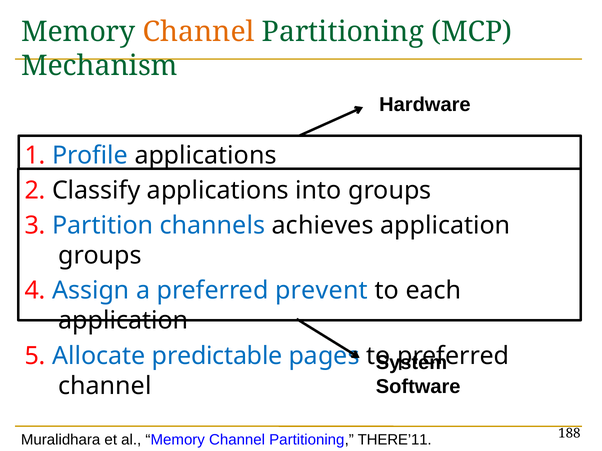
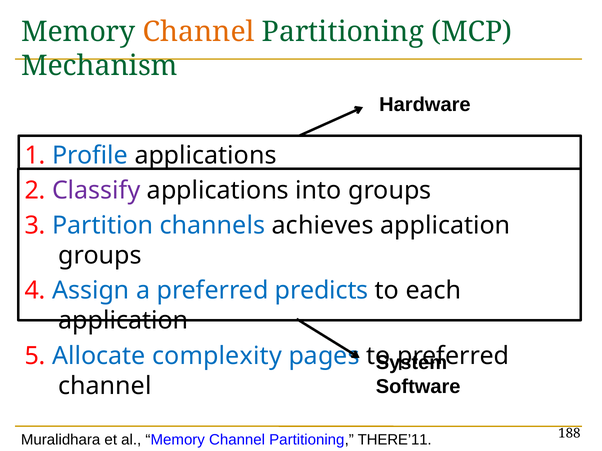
Classify colour: black -> purple (96, 191)
prevent: prevent -> predicts (322, 291)
predictable: predictable -> complexity (217, 356)
